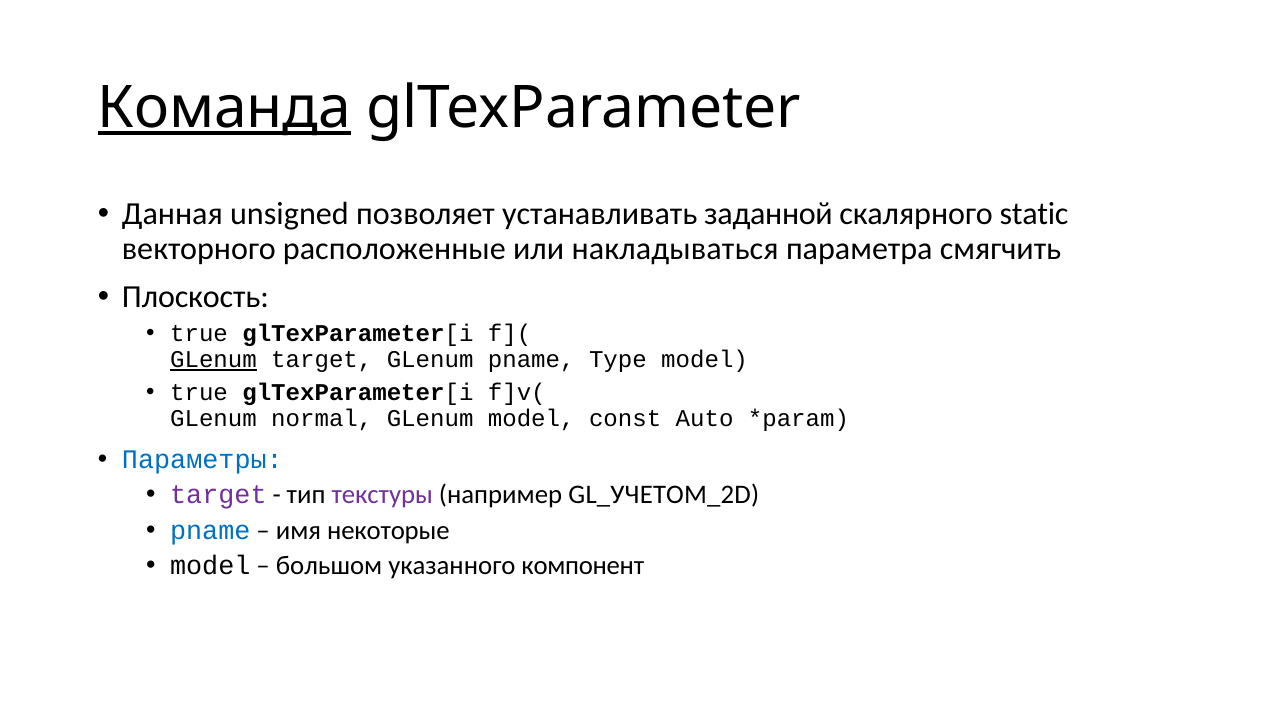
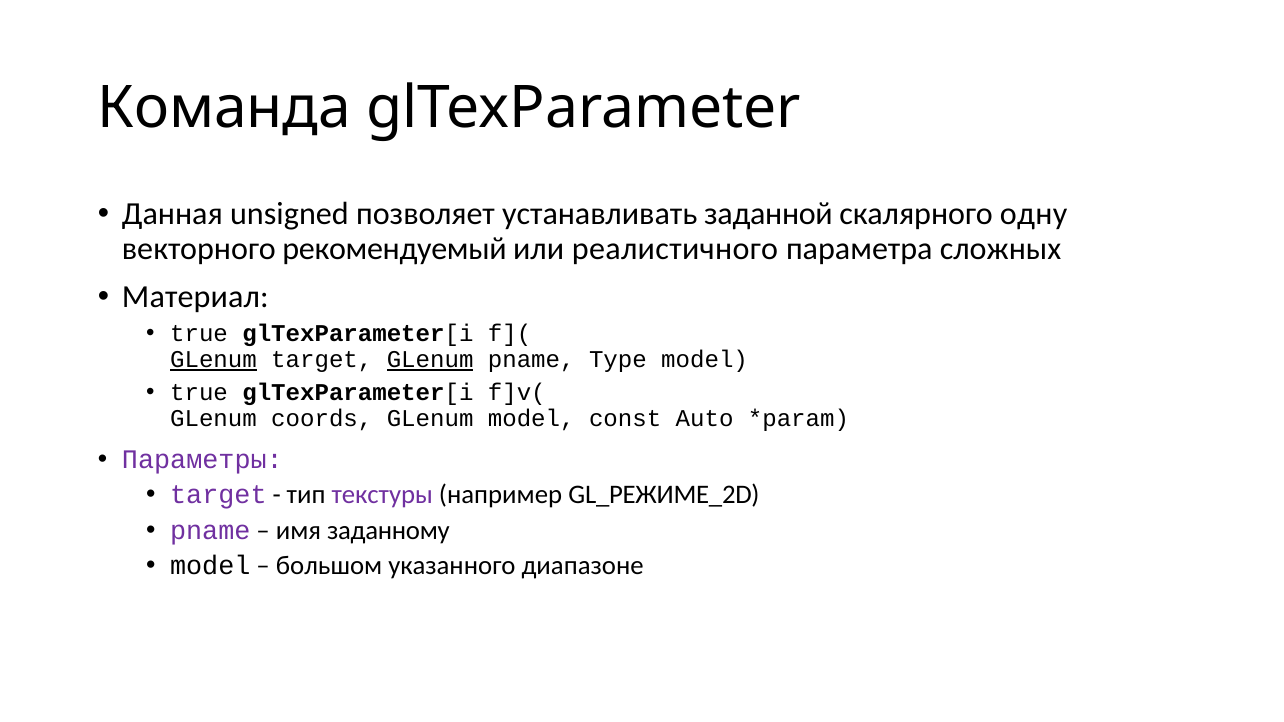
Команда underline: present -> none (225, 108)
static: static -> одну (1034, 214)
расположенные: расположенные -> рекомендуемый (395, 249)
накладываться: накладываться -> реалистичного (675, 249)
смягчить: смягчить -> сложных (1001, 249)
Плоскость: Плоскость -> Материал (195, 297)
GLenum underline: none -> present (430, 360)
normal: normal -> coords (322, 419)
Параметры colour: blue -> purple (202, 459)
GL_УЧЕТОМ_2D: GL_УЧЕТОМ_2D -> GL_РЕЖИМЕ_2D (664, 495)
pname colour: blue -> purple (210, 531)
некоторые: некоторые -> заданному (388, 531)
компонент: компонент -> диапазоне (583, 566)
